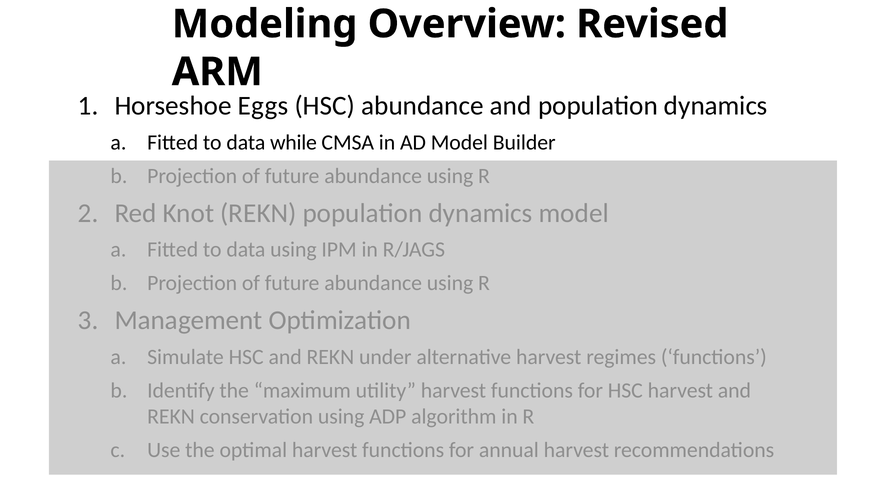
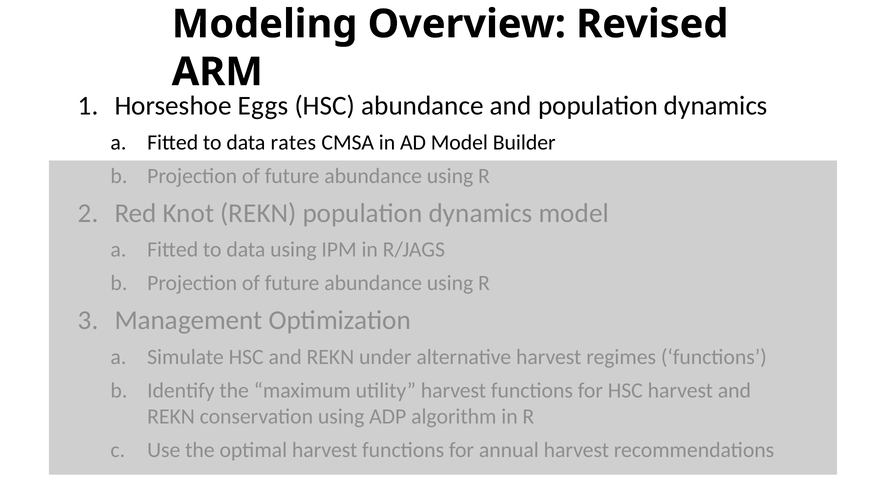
while: while -> rates (293, 142)
